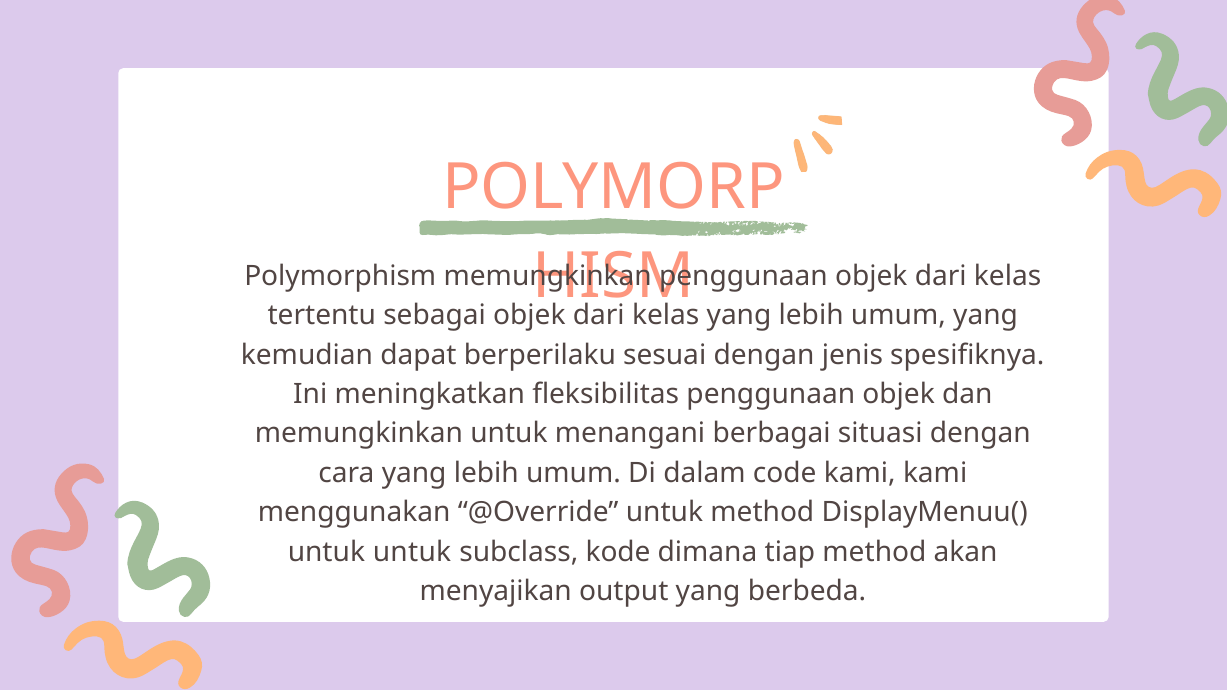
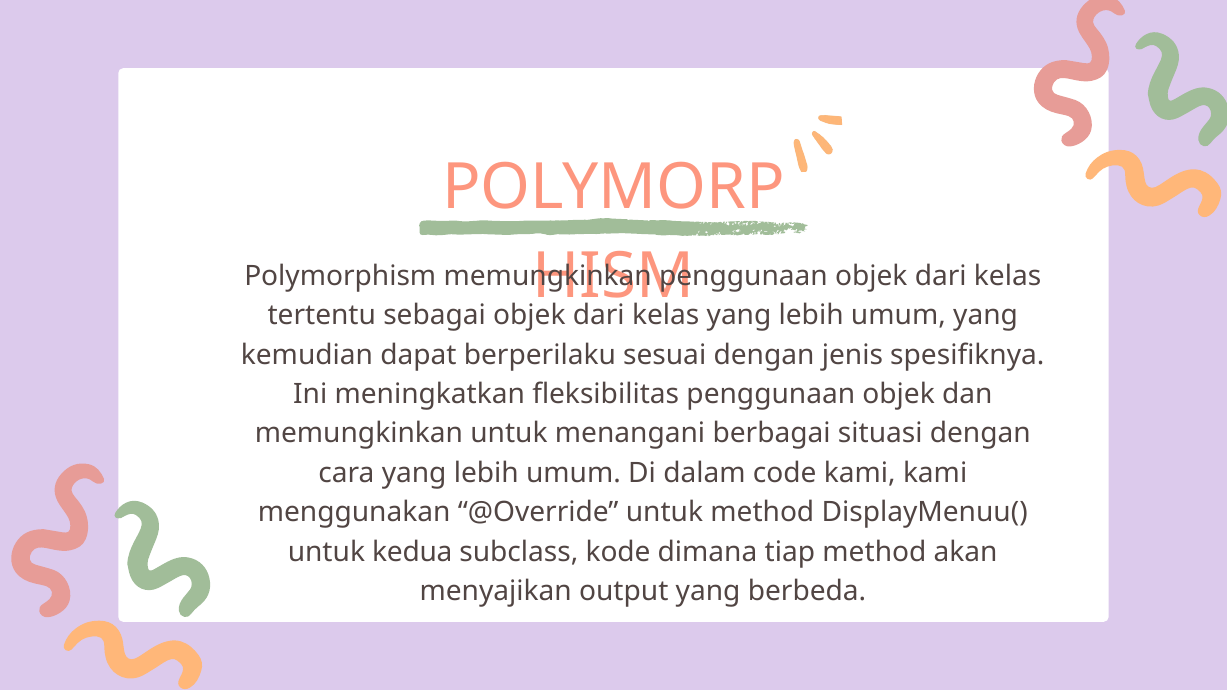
untuk untuk: untuk -> kedua (412, 552)
